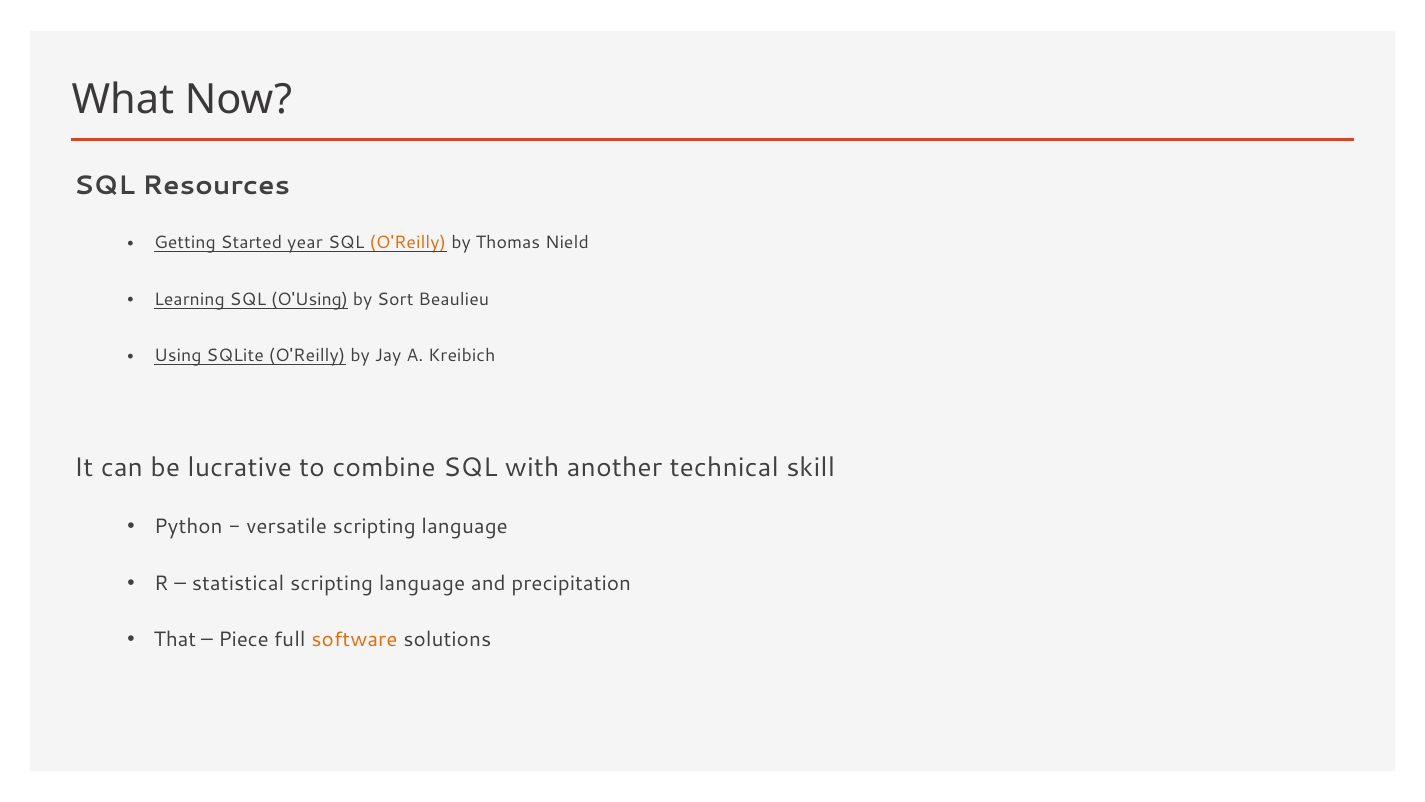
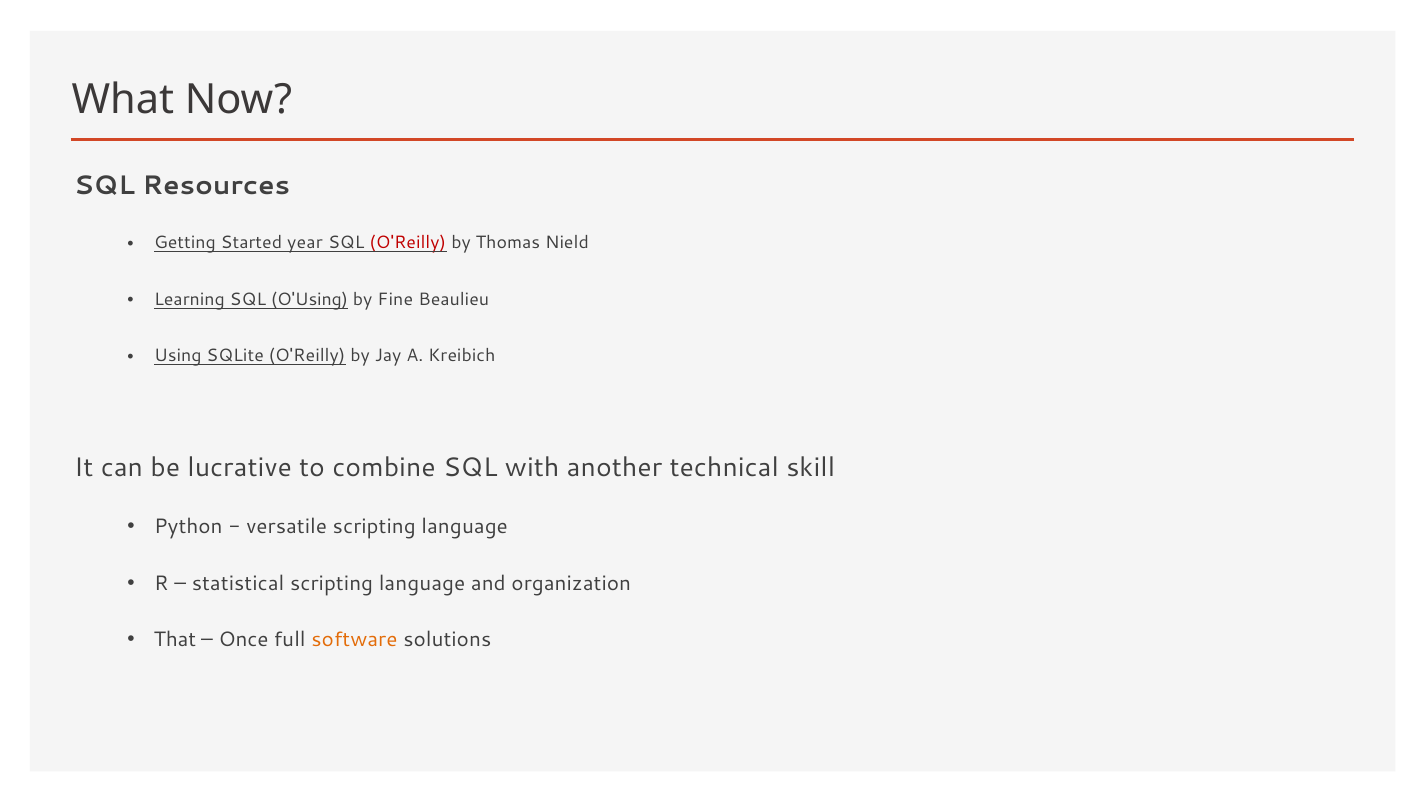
O'Reilly colour: orange -> red (408, 243)
Sort: Sort -> Fine (395, 299)
precipitation: precipitation -> organization (571, 583)
Piece: Piece -> Once (244, 640)
